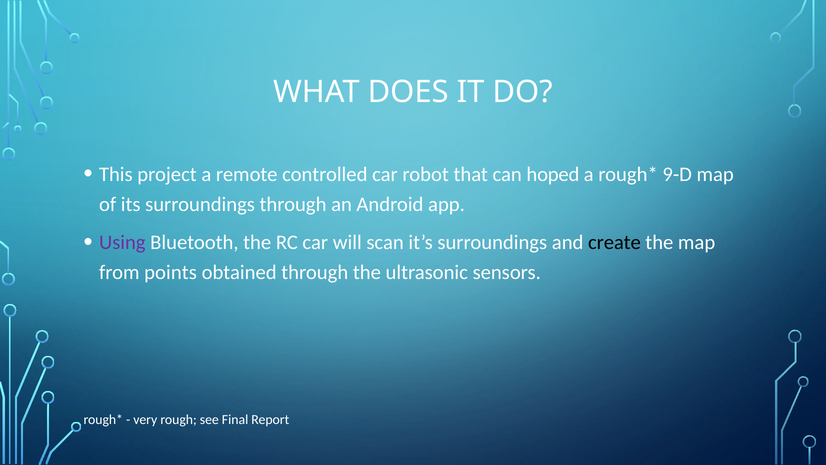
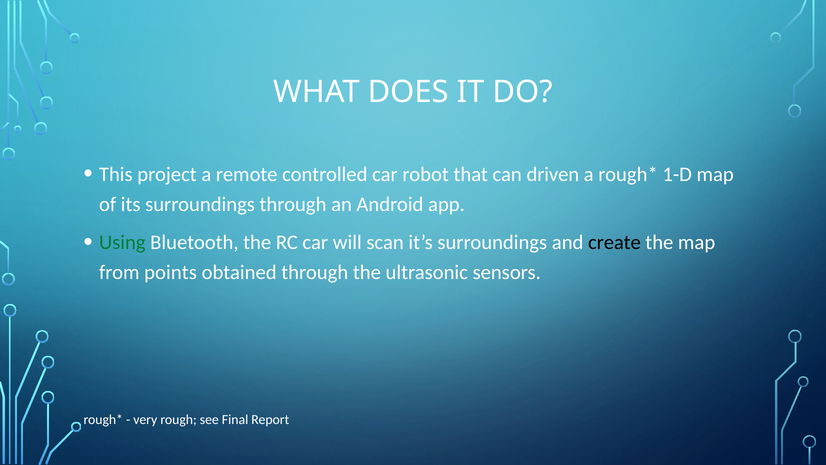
hoped: hoped -> driven (553, 174)
9-D: 9-D -> 1-D (677, 174)
Using colour: purple -> green (122, 242)
